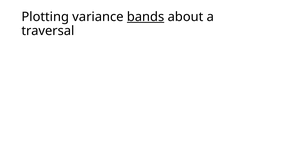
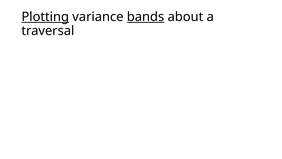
Plotting underline: none -> present (45, 17)
